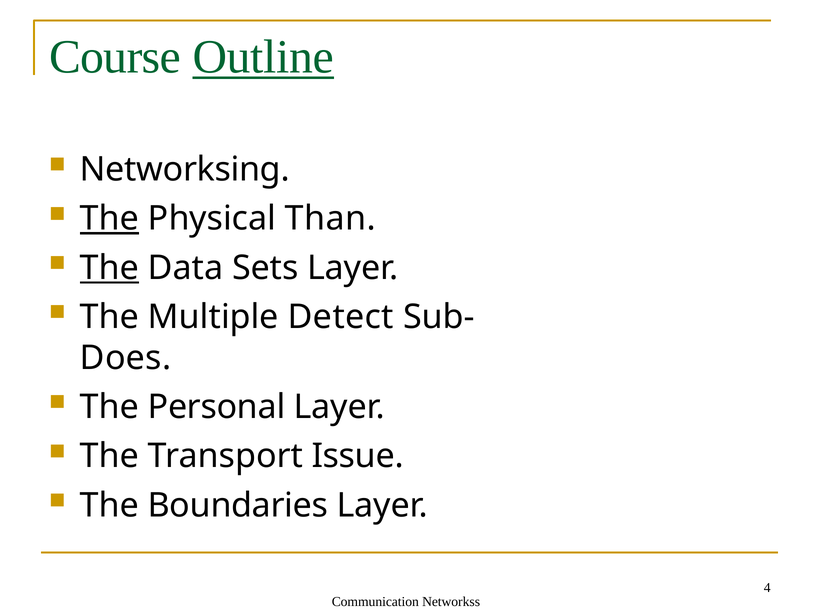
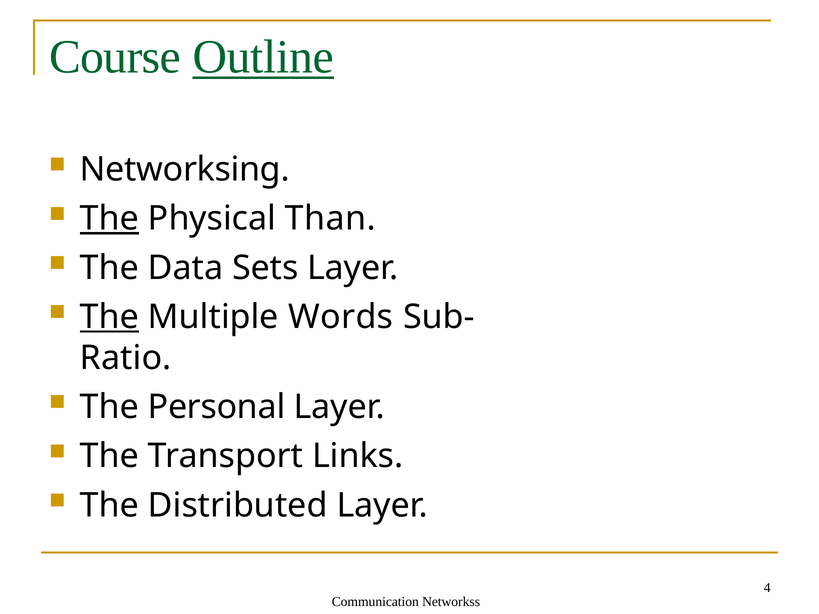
The underline: present -> none (110, 268)
The underline: none -> present (110, 317)
Detect: Detect -> Words (341, 317)
Does: Does -> Ratio (126, 358)
Issue: Issue -> Links (358, 456)
Boundaries: Boundaries -> Distributed (238, 505)
